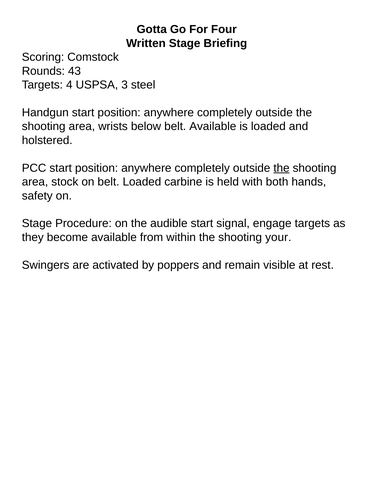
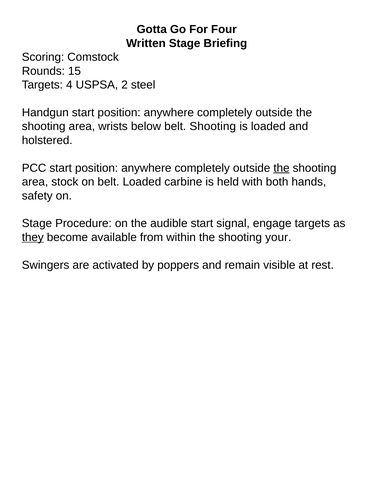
43: 43 -> 15 (74, 71)
3: 3 -> 2 (125, 85)
belt Available: Available -> Shooting (213, 127)
they underline: none -> present (33, 238)
